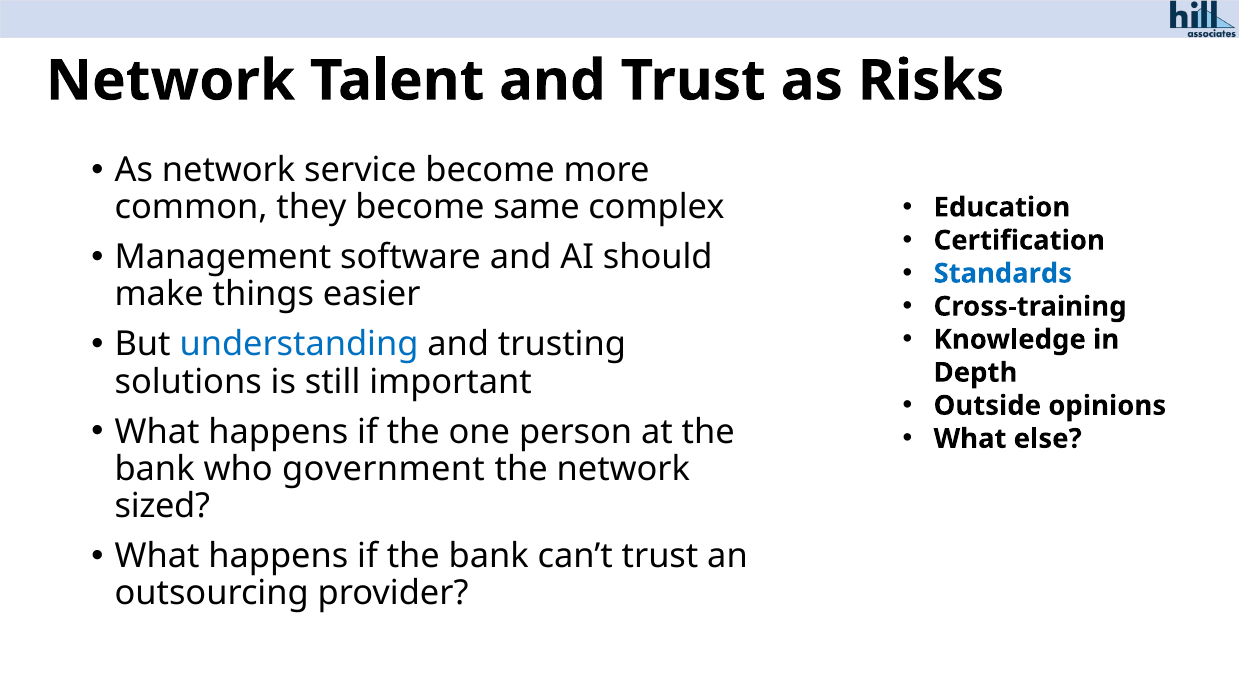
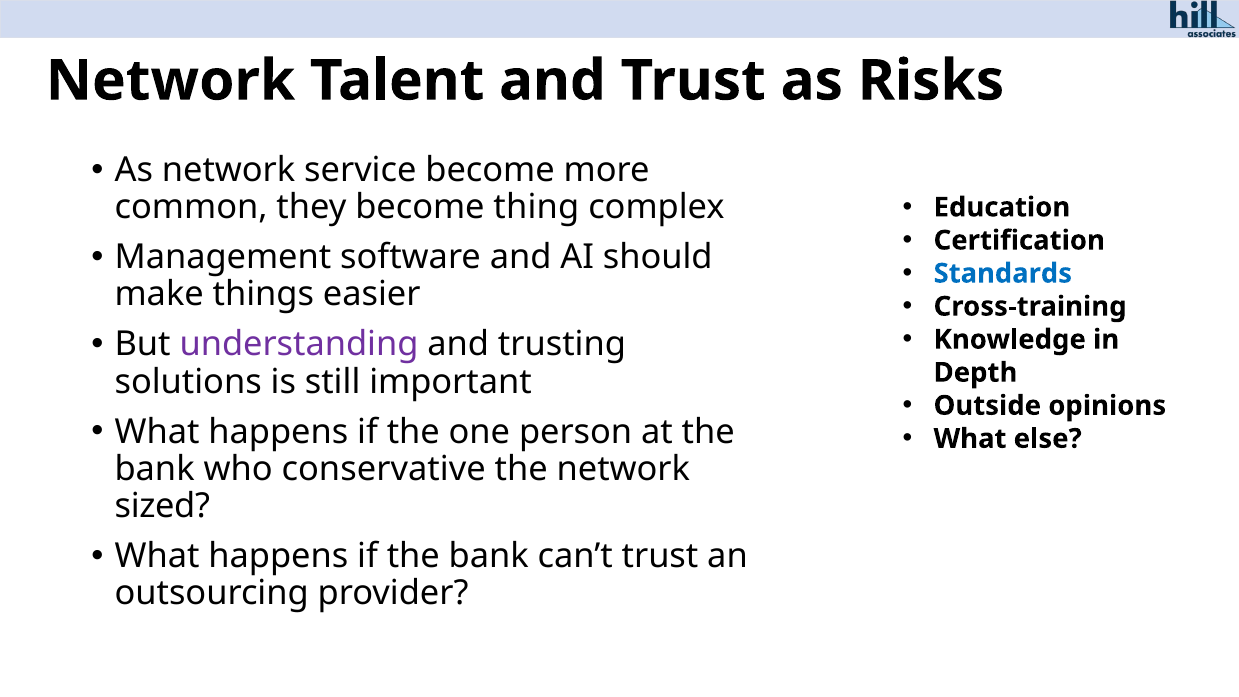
same: same -> thing (536, 207)
understanding colour: blue -> purple (299, 345)
government: government -> conservative (384, 469)
